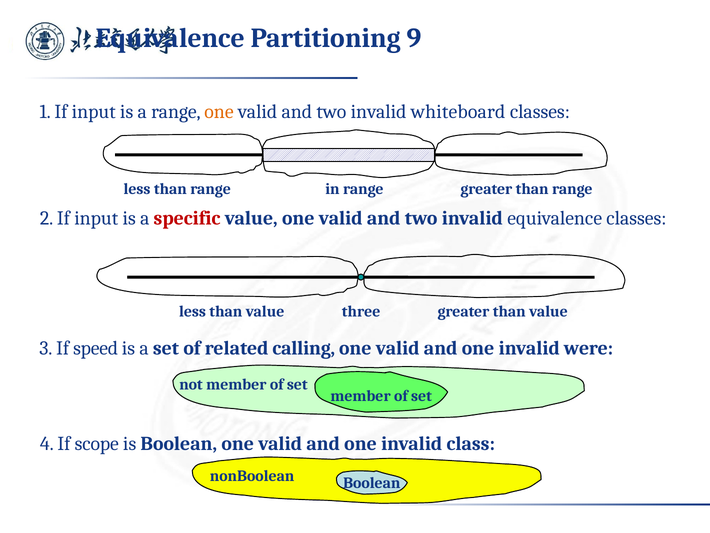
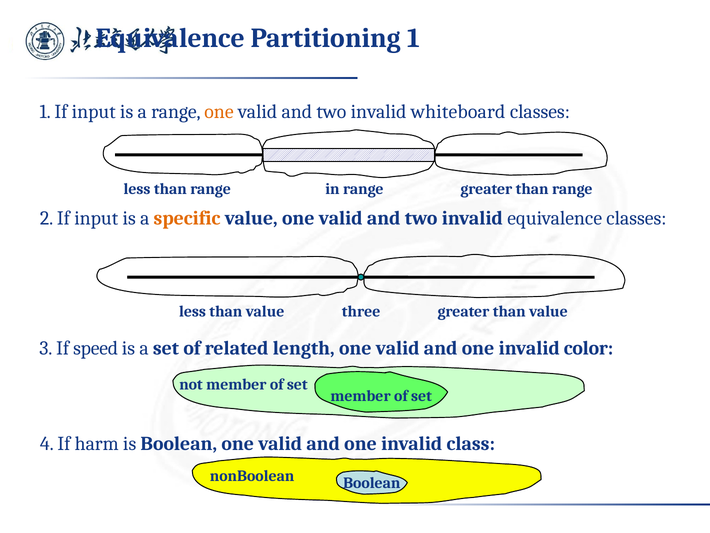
Partitioning 9: 9 -> 1 (414, 38)
specific colour: red -> orange (187, 218)
calling: calling -> length (304, 348)
were: were -> color (588, 348)
scope: scope -> harm (97, 443)
